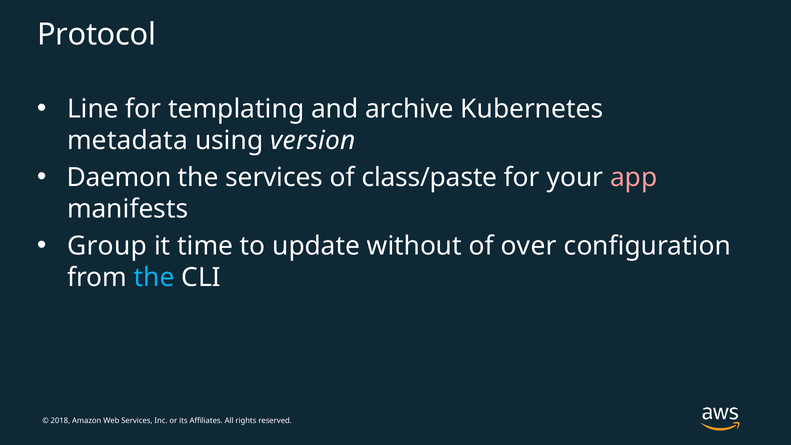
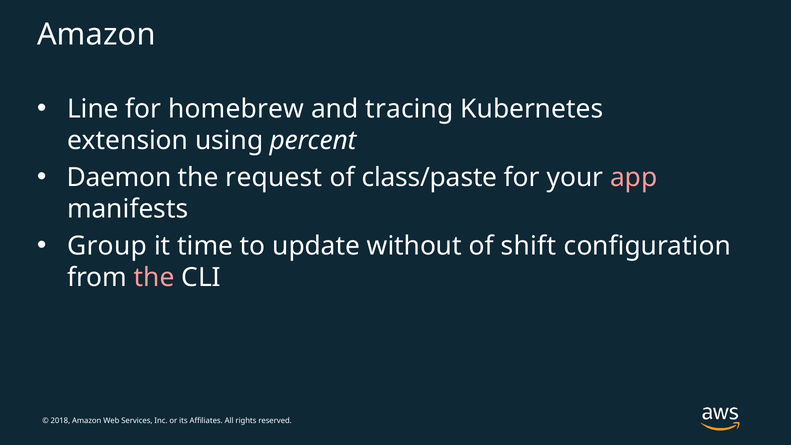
Protocol: Protocol -> Amazon (96, 35)
templating: templating -> homebrew (236, 109)
archive: archive -> tracing (409, 109)
metadata: metadata -> extension (128, 141)
version: version -> percent (313, 141)
the services: services -> request (274, 177)
over: over -> shift (529, 246)
the colour: light blue -> pink (154, 278)
